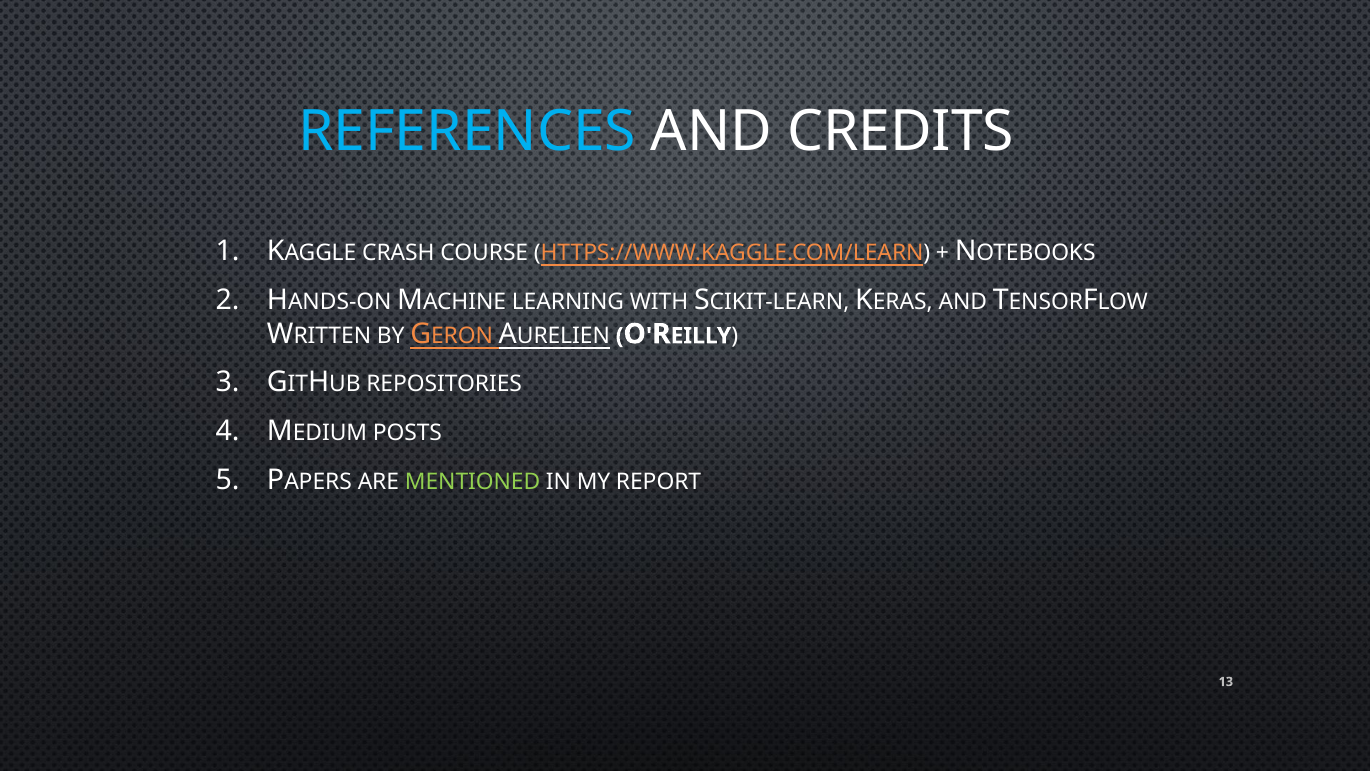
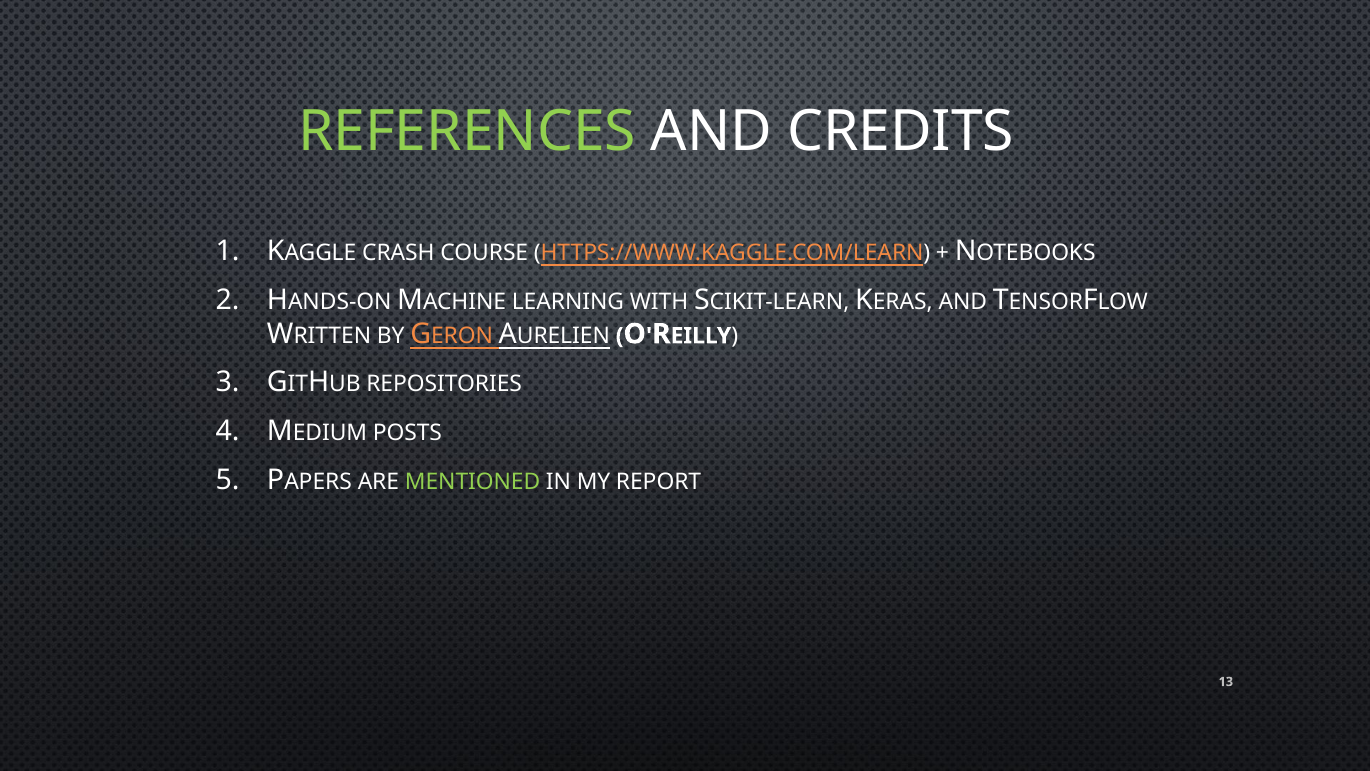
REFERENCES colour: light blue -> light green (467, 131)
